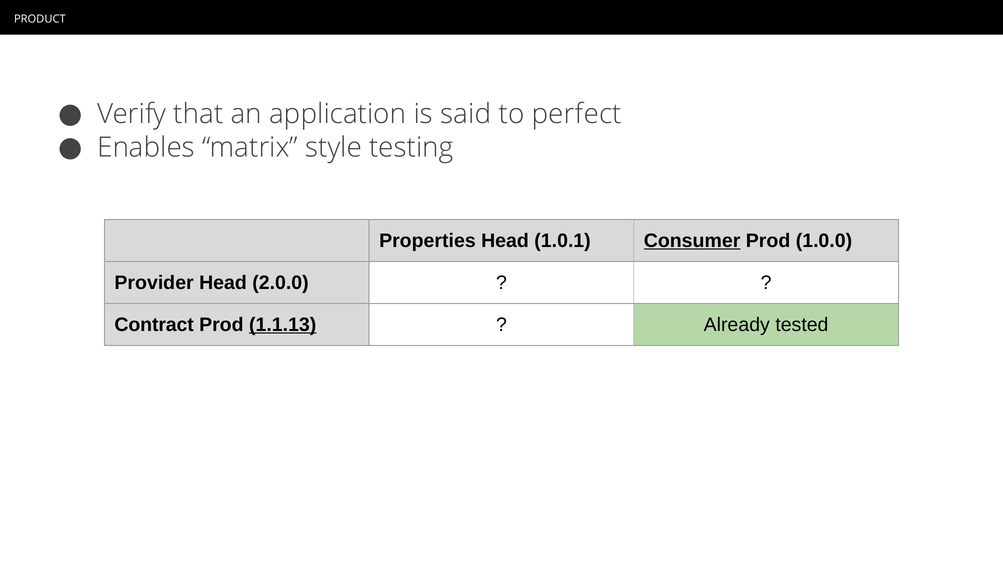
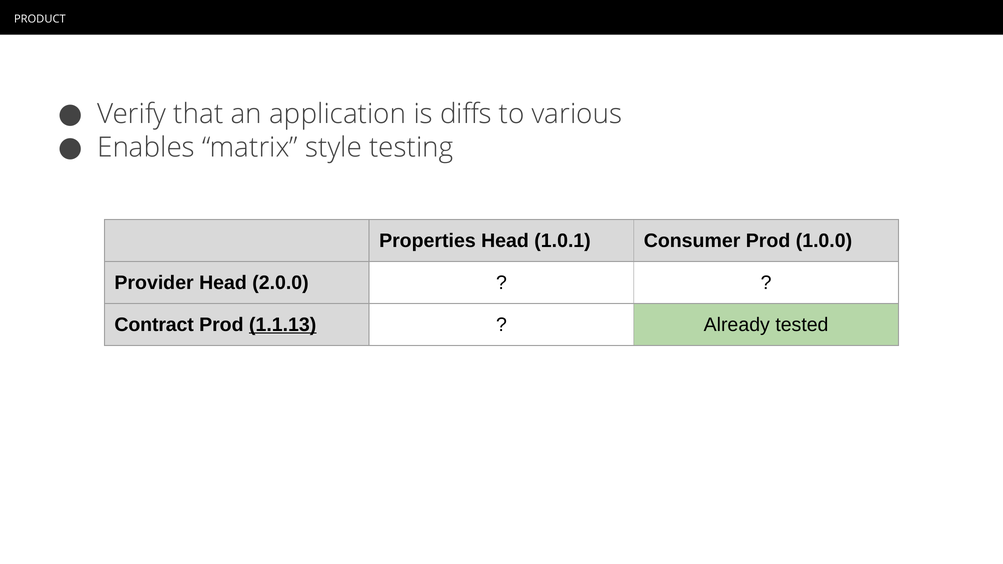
said: said -> diffs (466, 114)
perfect: perfect -> various (577, 114)
Consumer underline: present -> none (692, 241)
